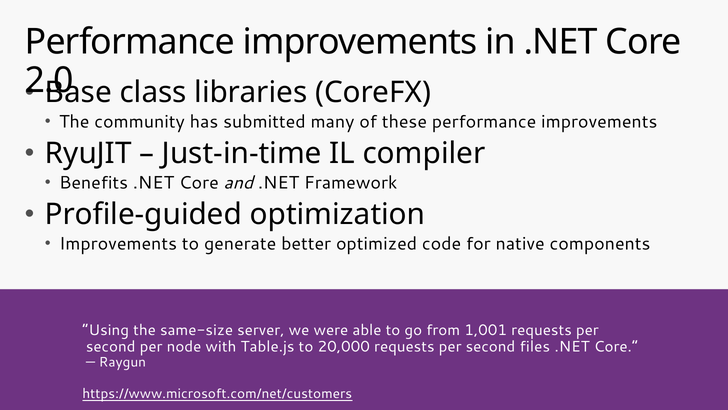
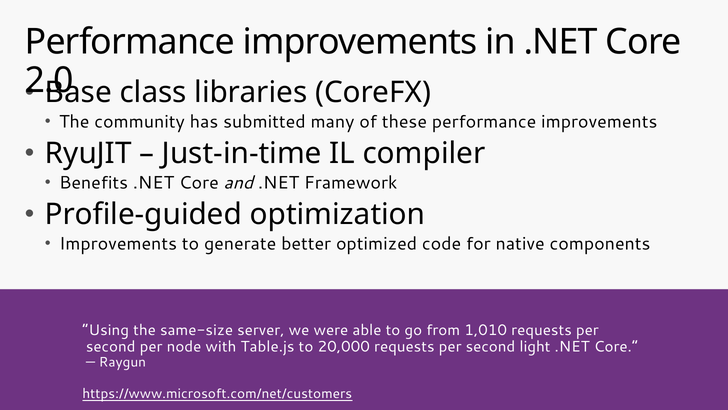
1,001: 1,001 -> 1,010 (486, 330)
files: files -> light (535, 346)
